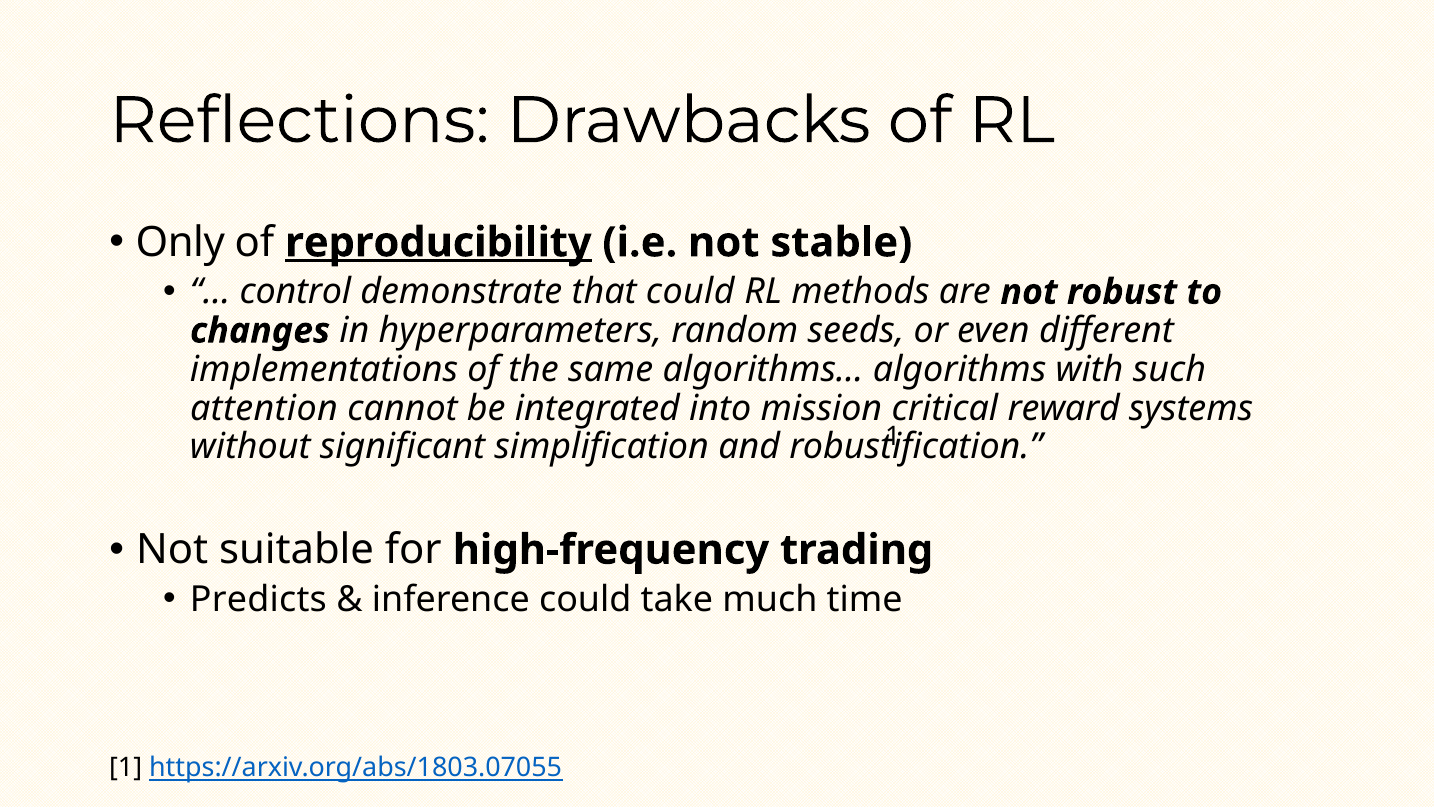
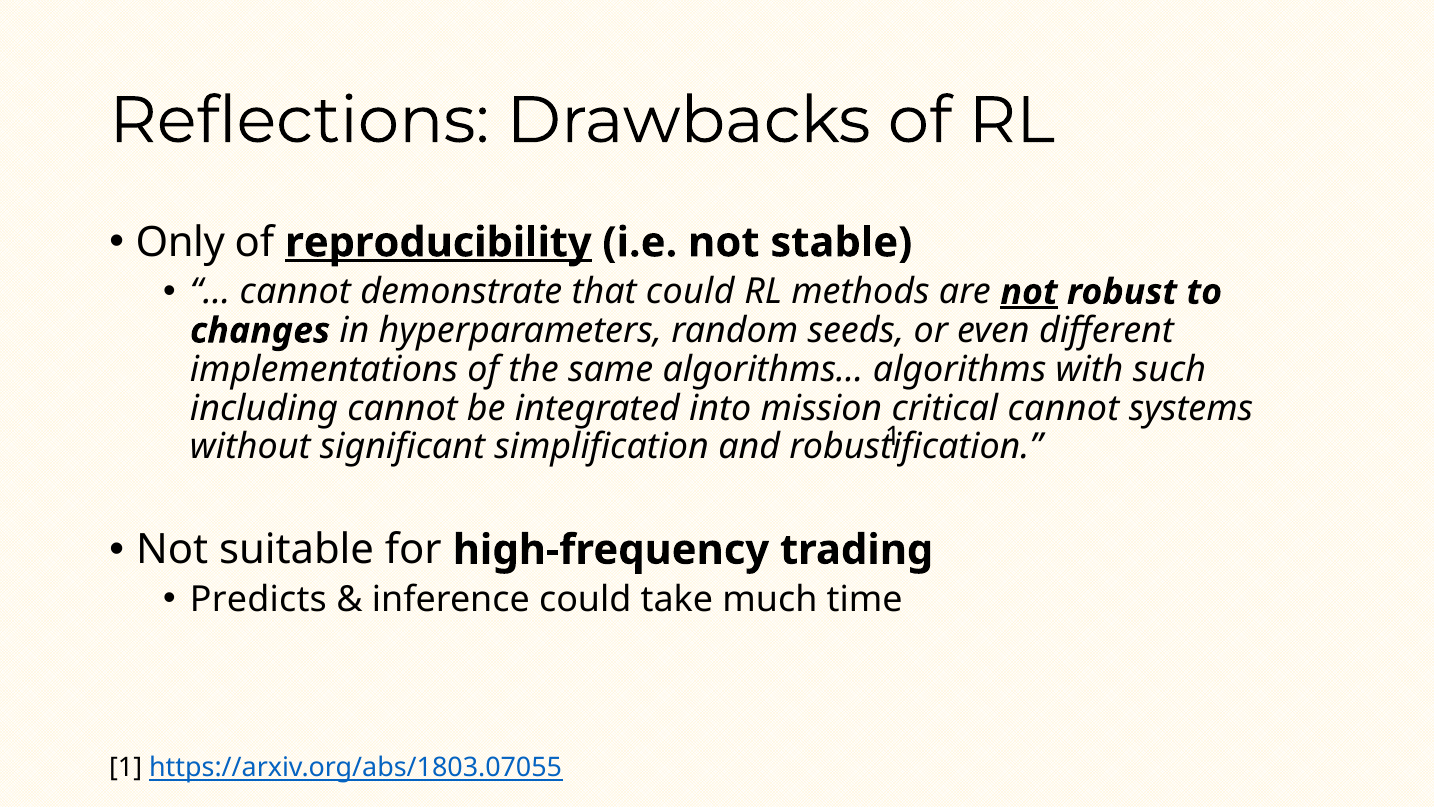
control: control -> cannot (295, 292)
not underline: none -> present (1029, 292)
attention: attention -> including (264, 408)
critical reward: reward -> cannot (1063, 408)
